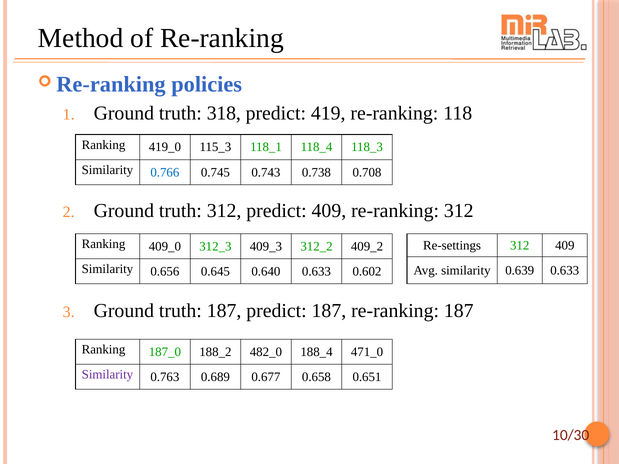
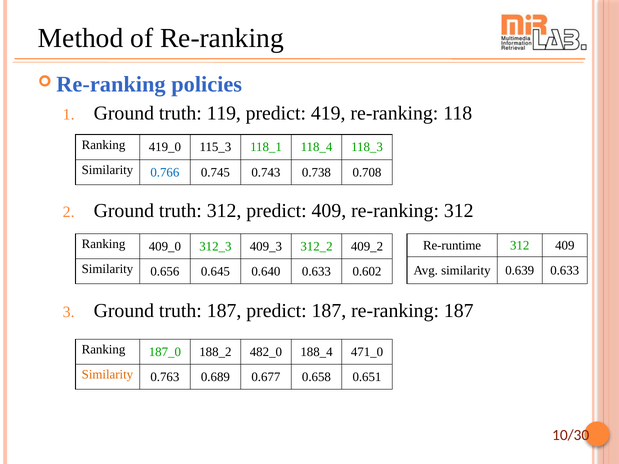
318: 318 -> 119 (224, 114)
Re-settings: Re-settings -> Re-runtime (452, 245)
Similarity colour: purple -> orange (107, 375)
